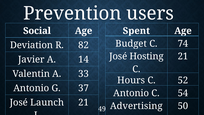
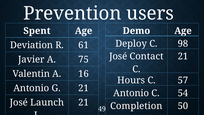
Social: Social -> Spent (37, 31)
Spent: Spent -> Demo (136, 31)
Budget: Budget -> Deploy (131, 44)
74: 74 -> 98 (183, 44)
82: 82 -> 61 (84, 45)
Hosting: Hosting -> Contact (147, 56)
14: 14 -> 75 (84, 59)
33: 33 -> 16 (84, 74)
52: 52 -> 57 (183, 80)
G 37: 37 -> 21 (84, 88)
Advertising: Advertising -> Completion (136, 106)
